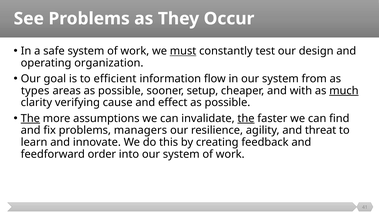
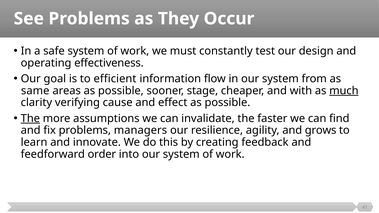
must underline: present -> none (183, 51)
organization: organization -> effectiveness (109, 63)
types: types -> same (35, 91)
setup: setup -> stage (202, 91)
the underline: present -> none (246, 119)
threat: threat -> grows (321, 130)
